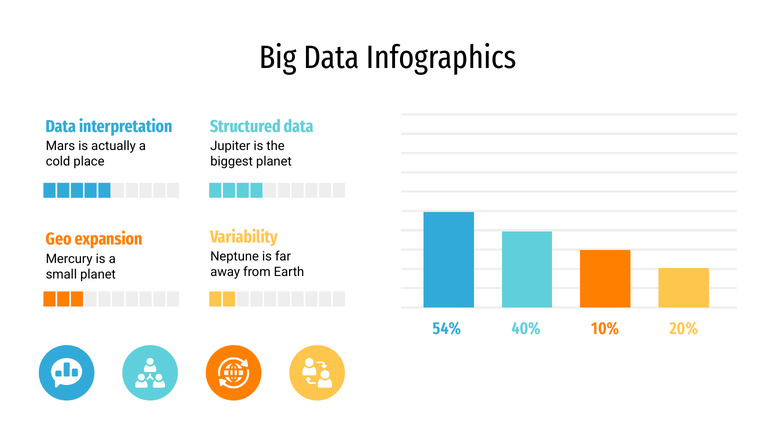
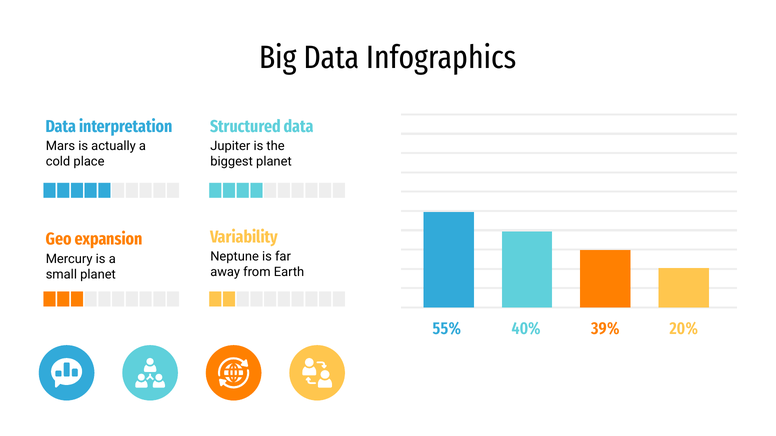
54%: 54% -> 55% (447, 329)
10%: 10% -> 39% (605, 329)
